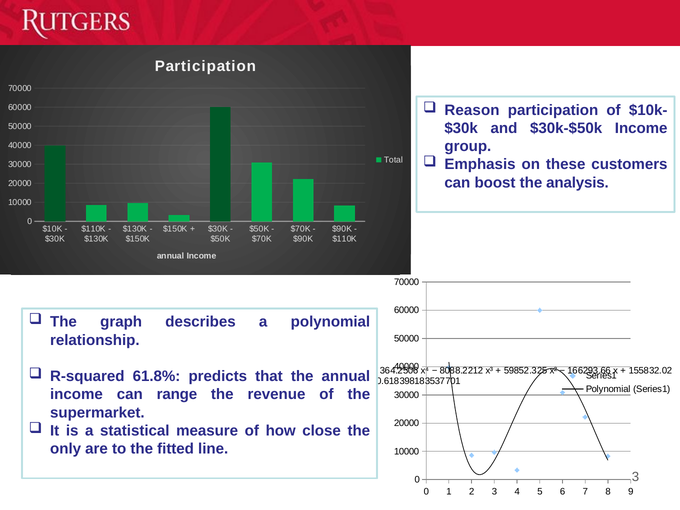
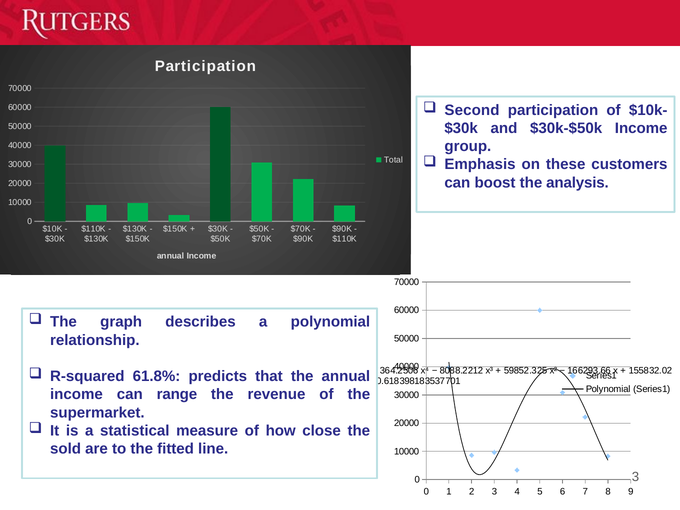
Reason: Reason -> Second (472, 110)
only: only -> sold (66, 449)
